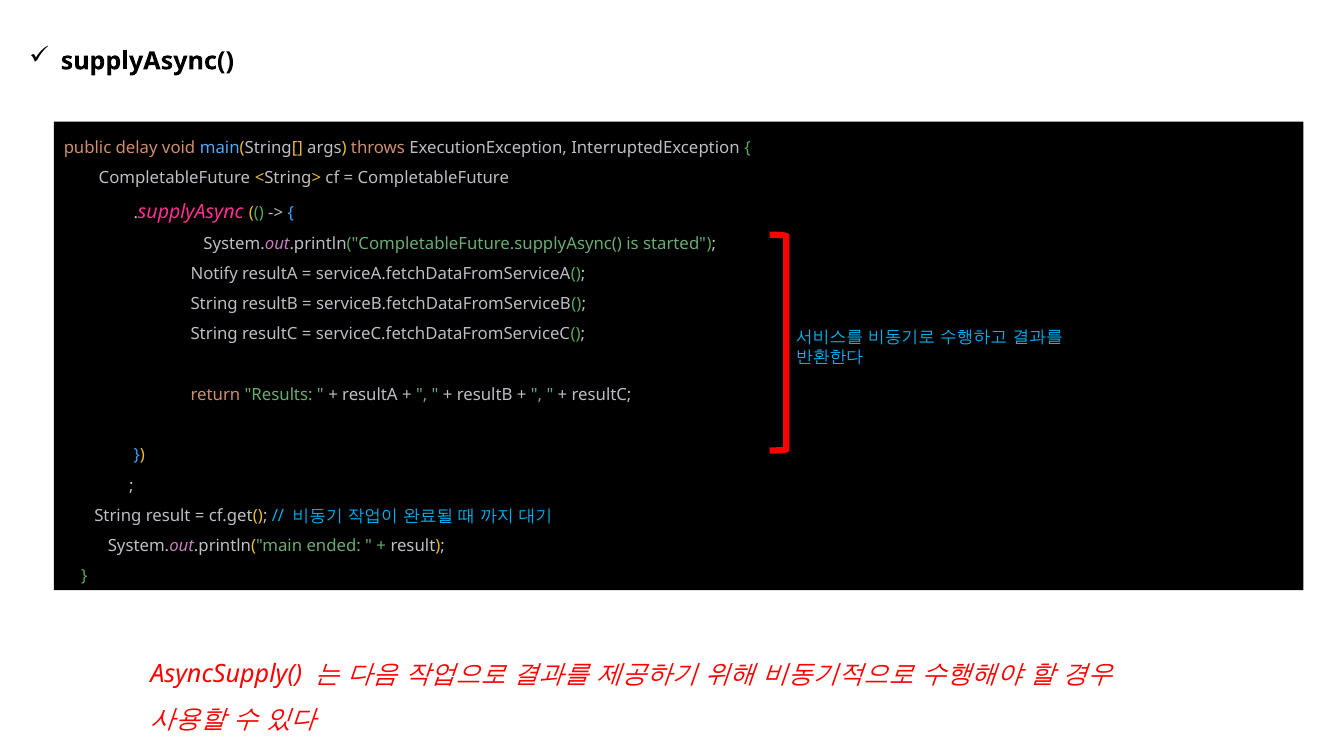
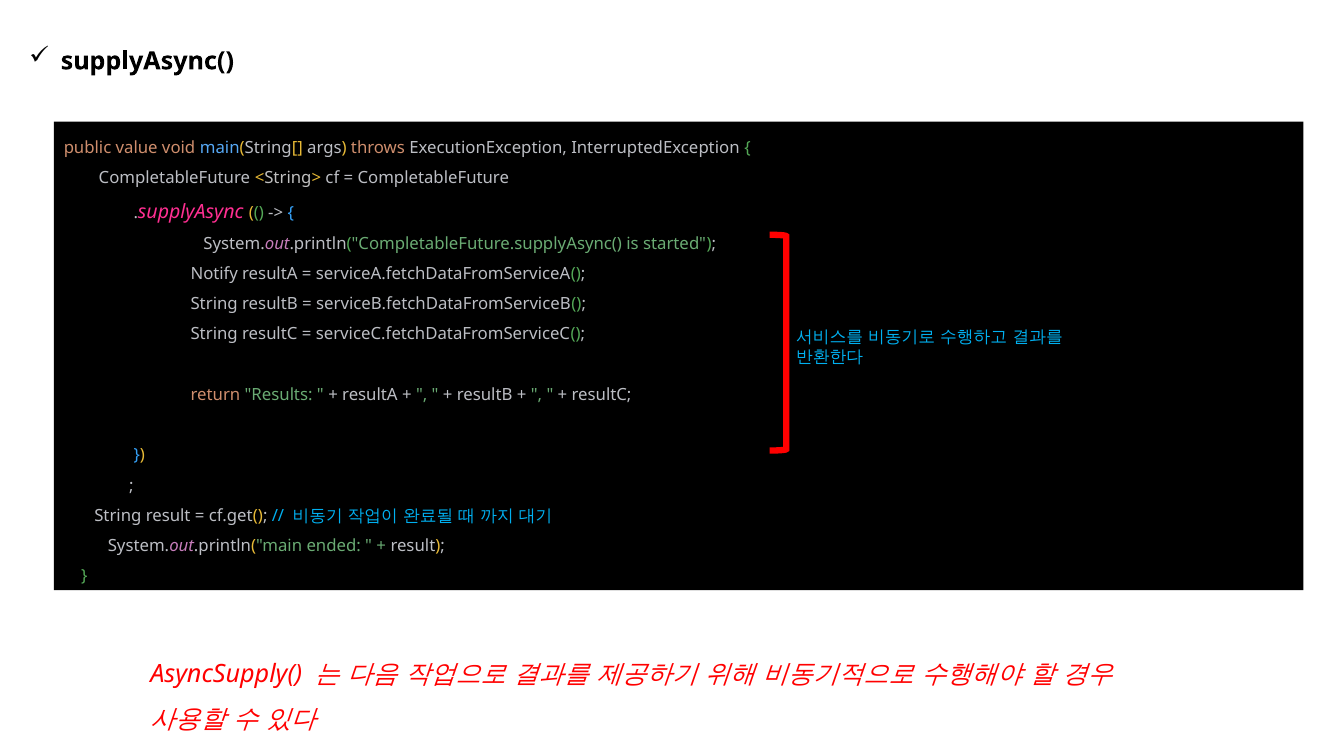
delay: delay -> value (137, 148)
